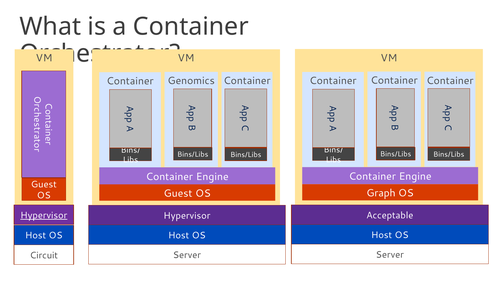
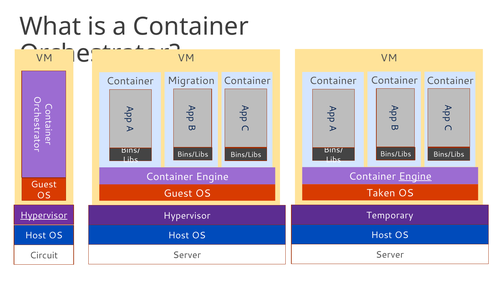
Genomics: Genomics -> Migration (191, 81)
Engine underline: none -> present (415, 176)
Graph: Graph -> Taken (381, 193)
Acceptable: Acceptable -> Temporary (390, 216)
